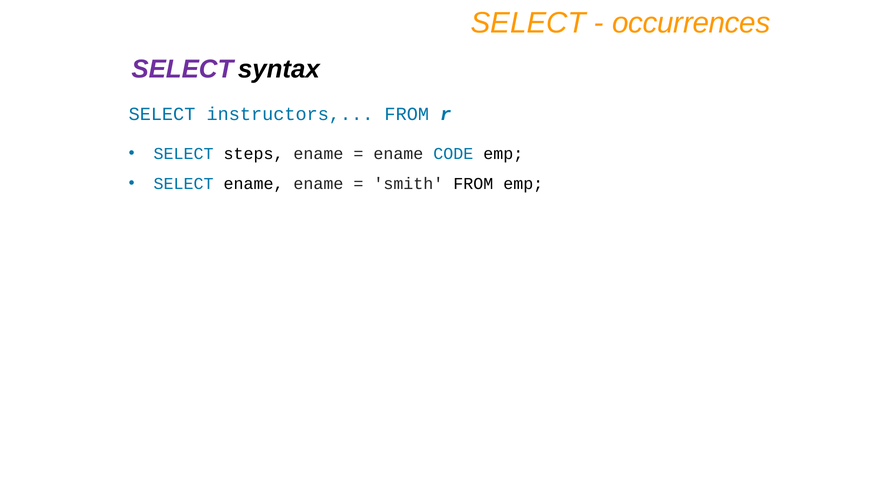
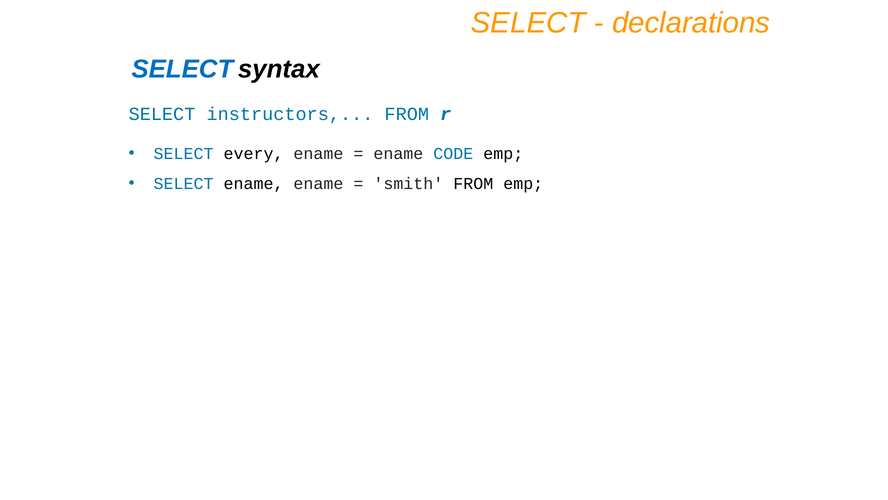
occurrences: occurrences -> declarations (691, 23)
SELECT colour: purple -> blue (182, 69)
steps: steps -> every (254, 153)
